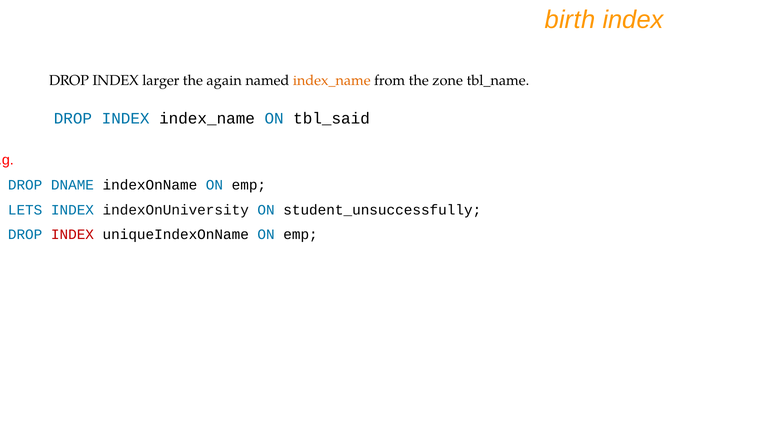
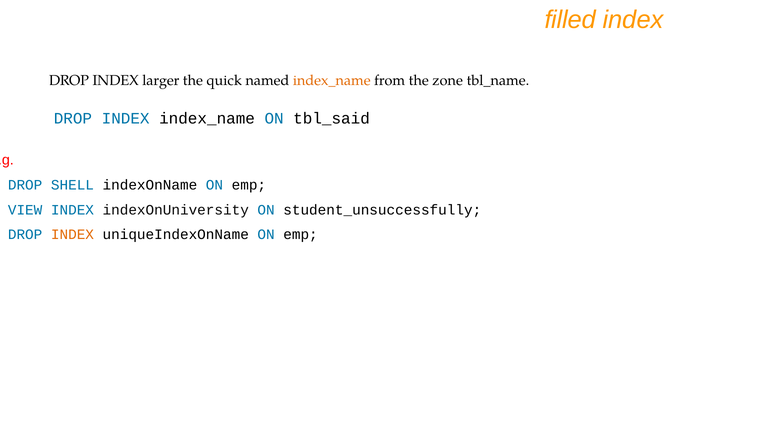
birth: birth -> filled (570, 20)
again: again -> quick (224, 80)
DNAME: DNAME -> SHELL (72, 185)
LETS: LETS -> VIEW (25, 209)
INDEX colour: red -> orange (72, 234)
